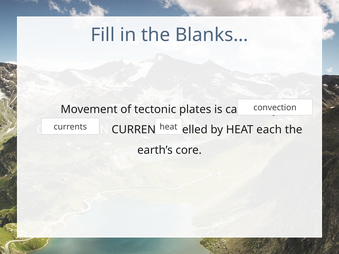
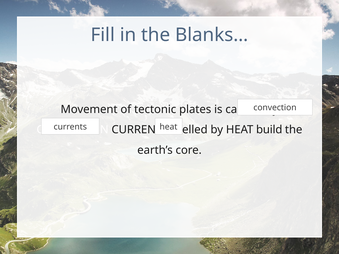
each: each -> build (269, 130)
